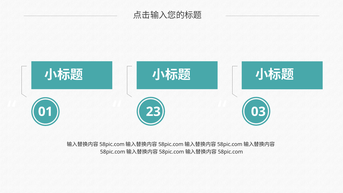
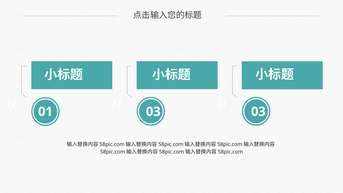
01 23: 23 -> 03 (153, 112)
